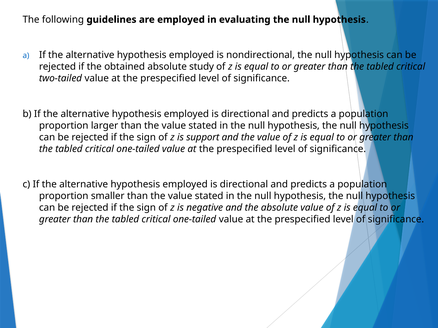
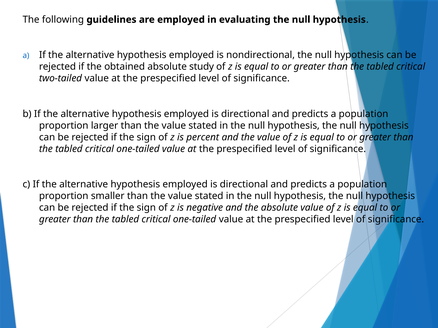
support: support -> percent (203, 137)
